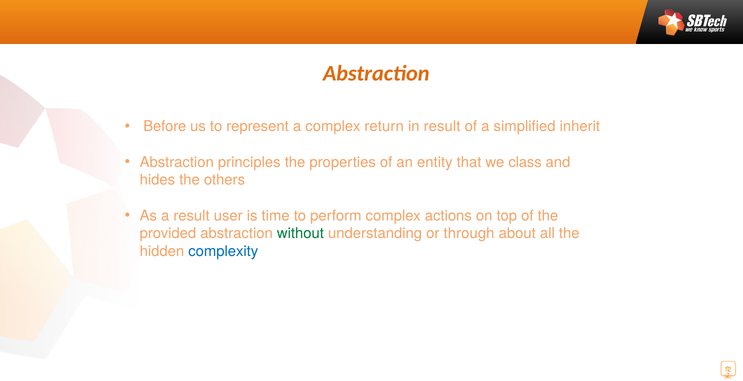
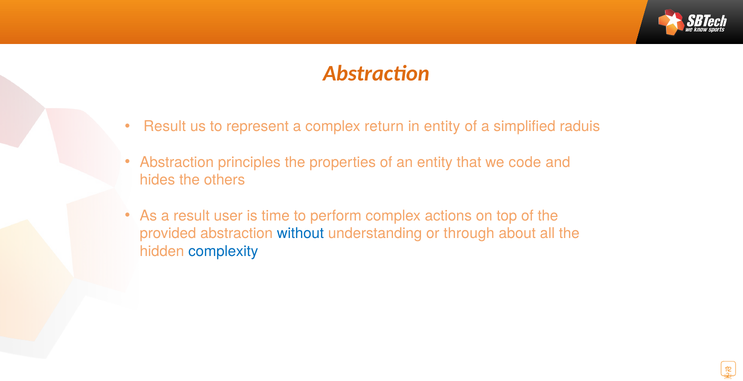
Before: Before -> Result (165, 127)
in result: result -> entity (442, 127)
inherit: inherit -> raduis (580, 127)
class: class -> code (525, 162)
without colour: green -> blue (300, 234)
